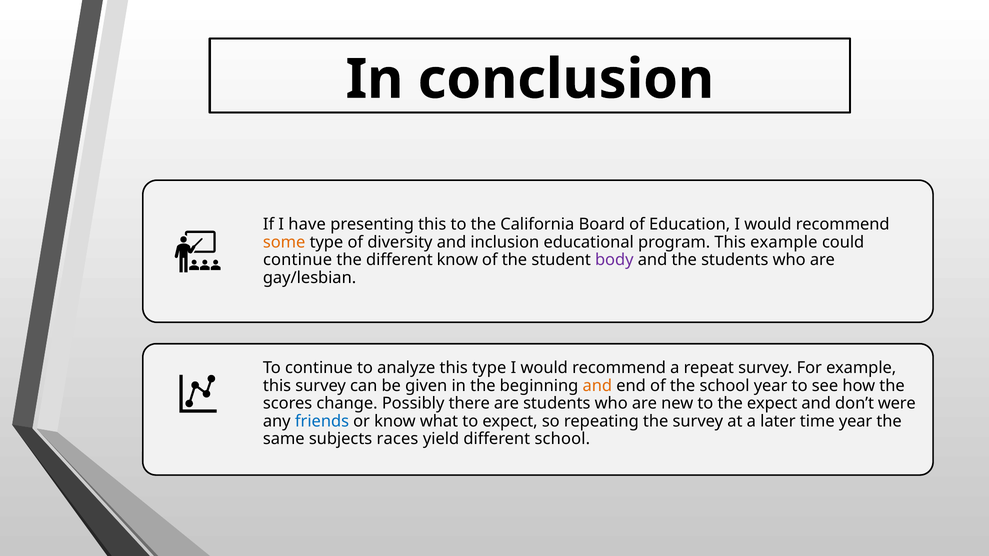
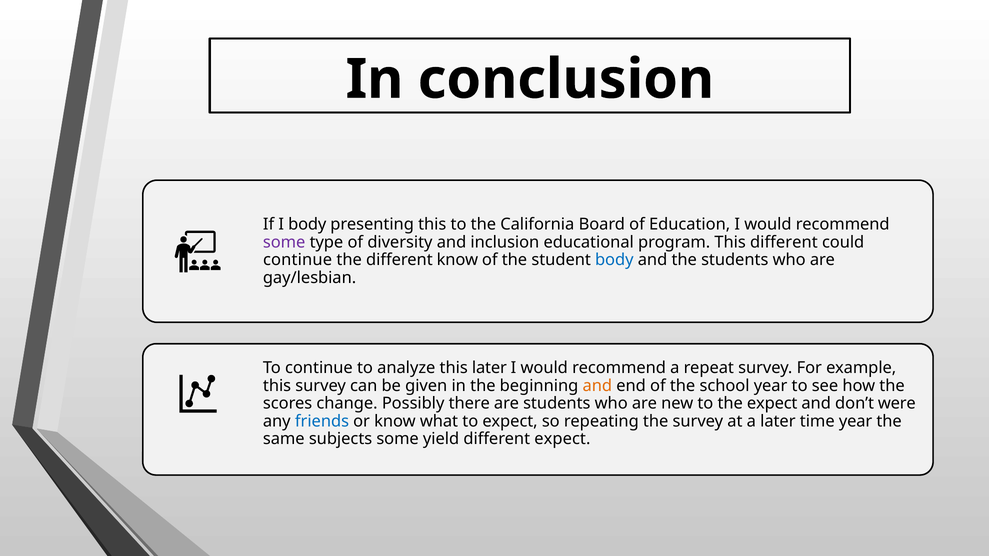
I have: have -> body (307, 225)
some colour: orange -> purple (284, 242)
This example: example -> different (784, 242)
body colour: purple -> blue (614, 260)
this type: type -> later (489, 368)
subjects races: races -> some (398, 439)
different school: school -> expect (562, 439)
